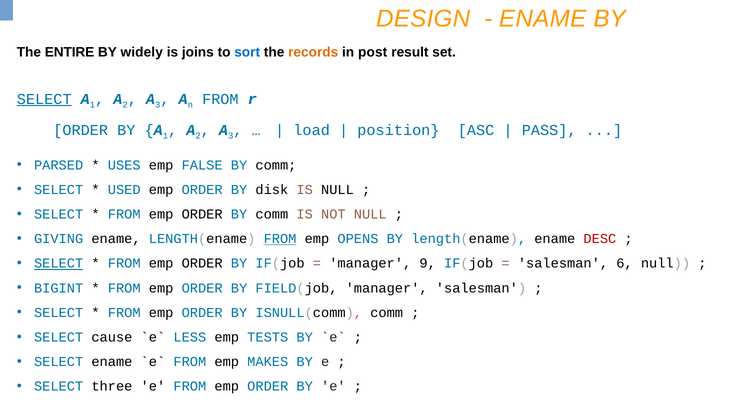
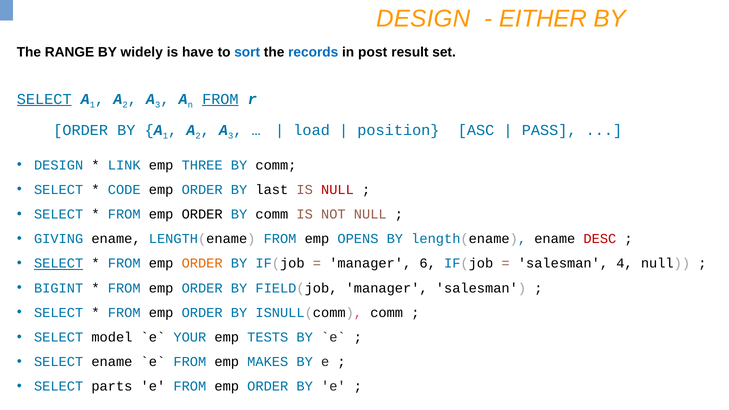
ENAME: ENAME -> EITHER (543, 19)
ENTIRE: ENTIRE -> RANGE (70, 52)
joins: joins -> have (198, 52)
records colour: orange -> blue (313, 52)
FROM underline: none -> present (220, 99)
PARSED: PARSED -> DESIGN (59, 165)
USES: USES -> LINK (124, 165)
FALSE: FALSE -> THREE (202, 165)
USED: USED -> CODE (124, 190)
disk: disk -> last (272, 190)
NULL colour: black -> red (337, 190)
FROM underline: present -> none (280, 239)
ORDER colour: black -> orange (202, 264)
9: 9 -> 6 (428, 264)
6: 6 -> 4 (624, 264)
cause: cause -> model (112, 337)
LESS: LESS -> YOUR (190, 337)
three: three -> parts (112, 387)
